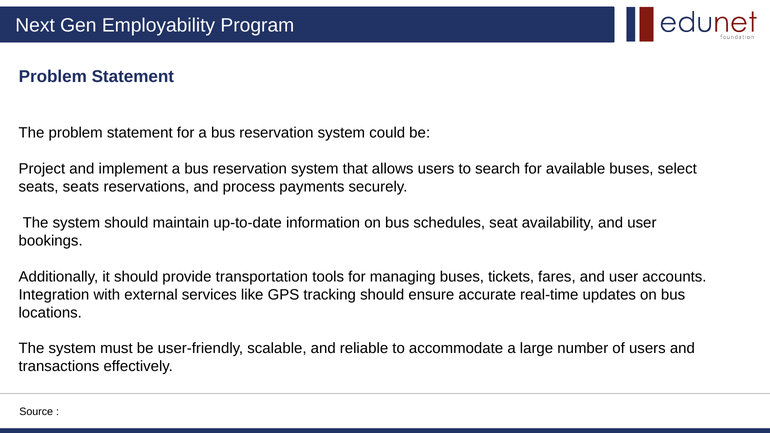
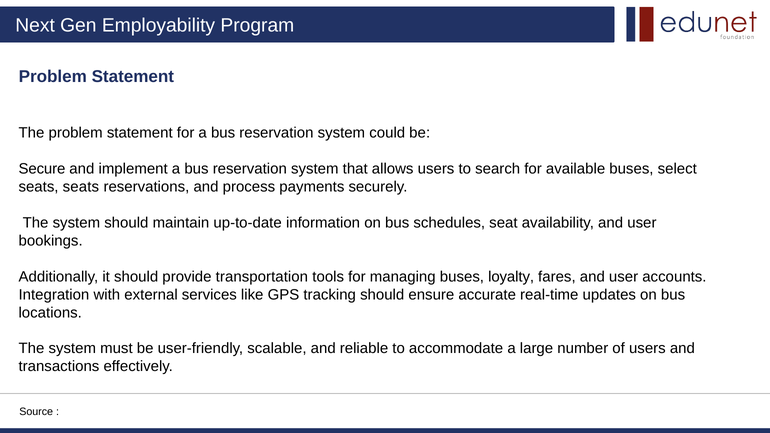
Project: Project -> Secure (42, 169)
tickets: tickets -> loyalty (511, 277)
